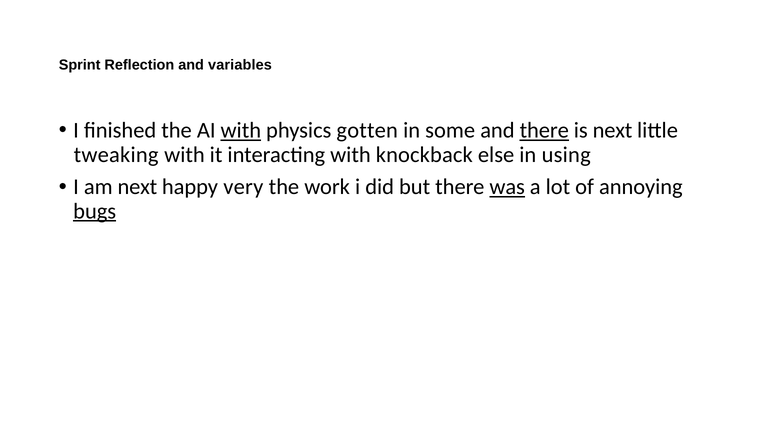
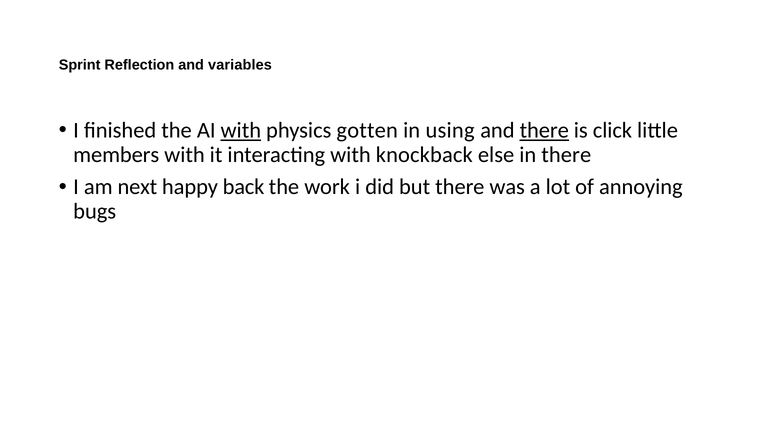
some: some -> using (450, 130)
is next: next -> click (612, 130)
tweaking: tweaking -> members (116, 155)
in using: using -> there (566, 155)
very: very -> back (244, 187)
was underline: present -> none (507, 187)
bugs underline: present -> none (95, 211)
